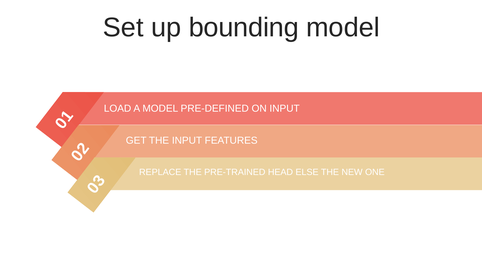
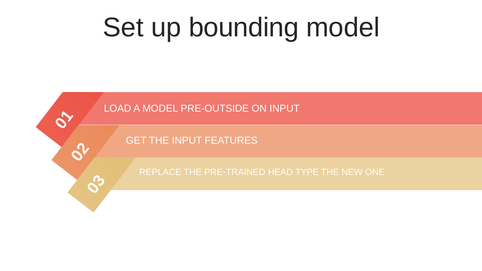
PRE-DEFINED: PRE-DEFINED -> PRE-OUTSIDE (215, 108)
ELSE: ELSE -> TYPE (307, 172)
